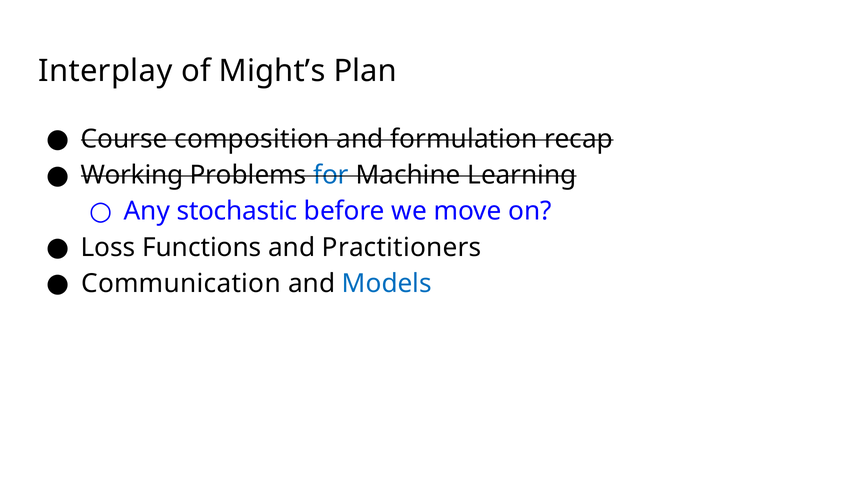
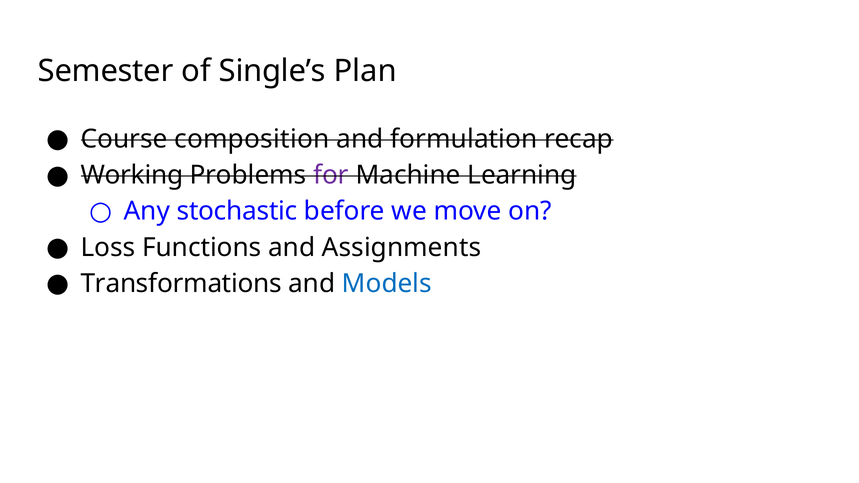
Interplay: Interplay -> Semester (106, 71)
Might’s: Might’s -> Single’s (272, 71)
for colour: blue -> purple (331, 175)
Practitioners: Practitioners -> Assignments (402, 248)
Communication: Communication -> Transformations (181, 284)
